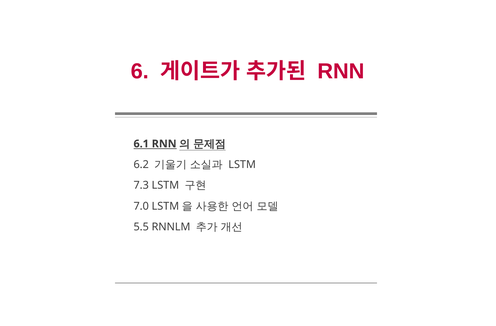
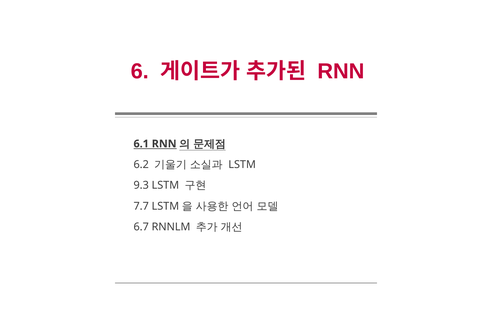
7.3: 7.3 -> 9.3 (141, 185)
7.0: 7.0 -> 7.7 (141, 206)
5.5: 5.5 -> 6.7 (141, 227)
